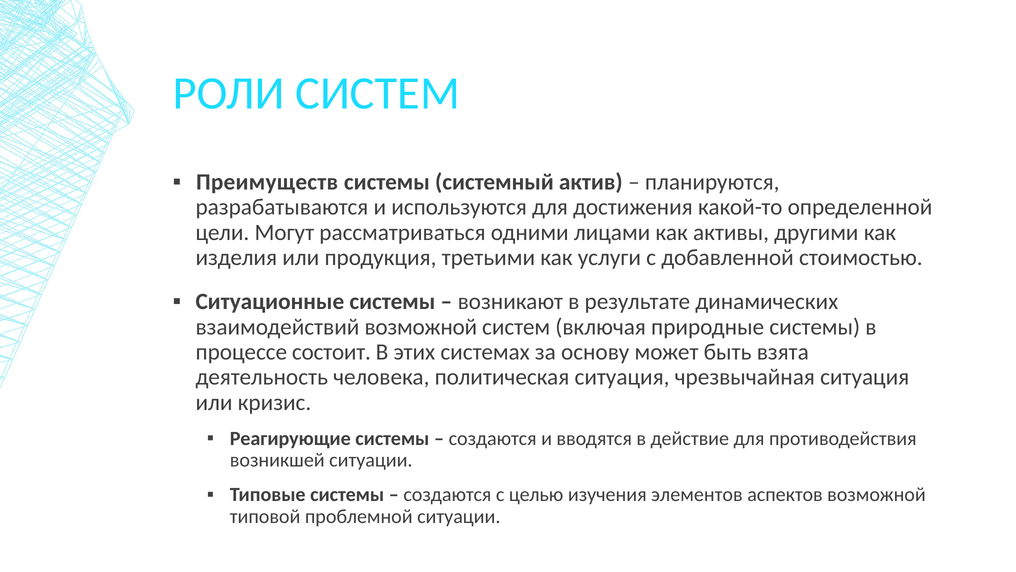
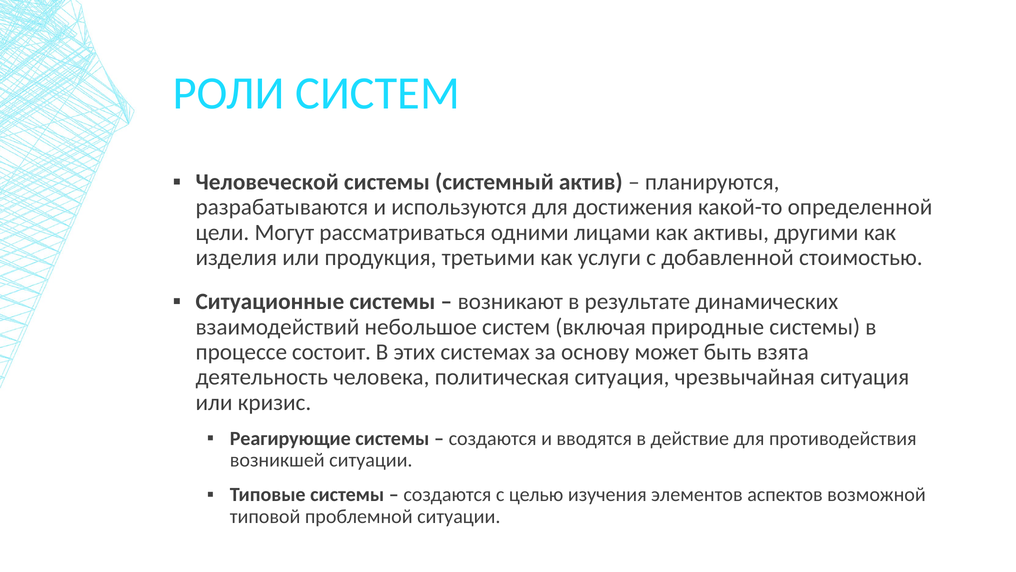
Преимуществ: Преимуществ -> Человеческой (267, 182)
взаимодействий возможной: возможной -> небольшое (421, 327)
